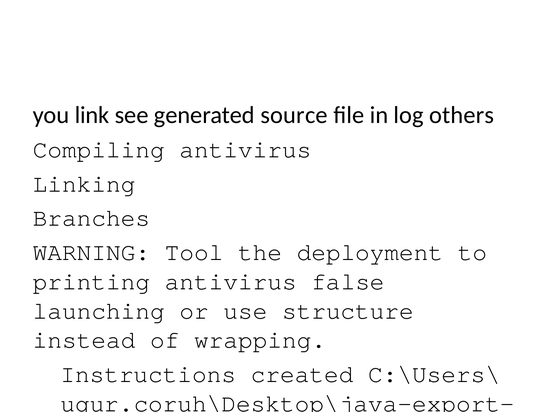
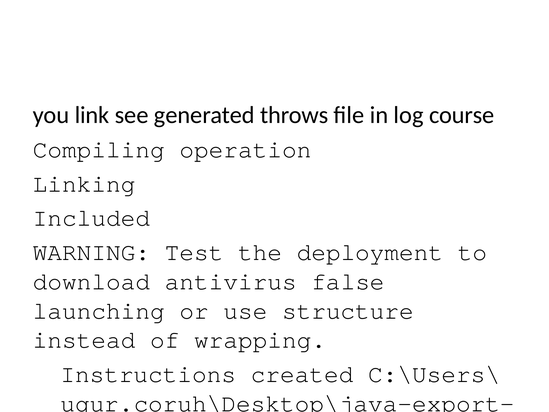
source: source -> throws (294, 115)
others: others -> course (462, 115)
Compiling antivirus: antivirus -> operation (245, 149)
Branches: Branches -> Included (92, 218)
Tool: Tool -> Test (194, 252)
printing: printing -> download (92, 281)
